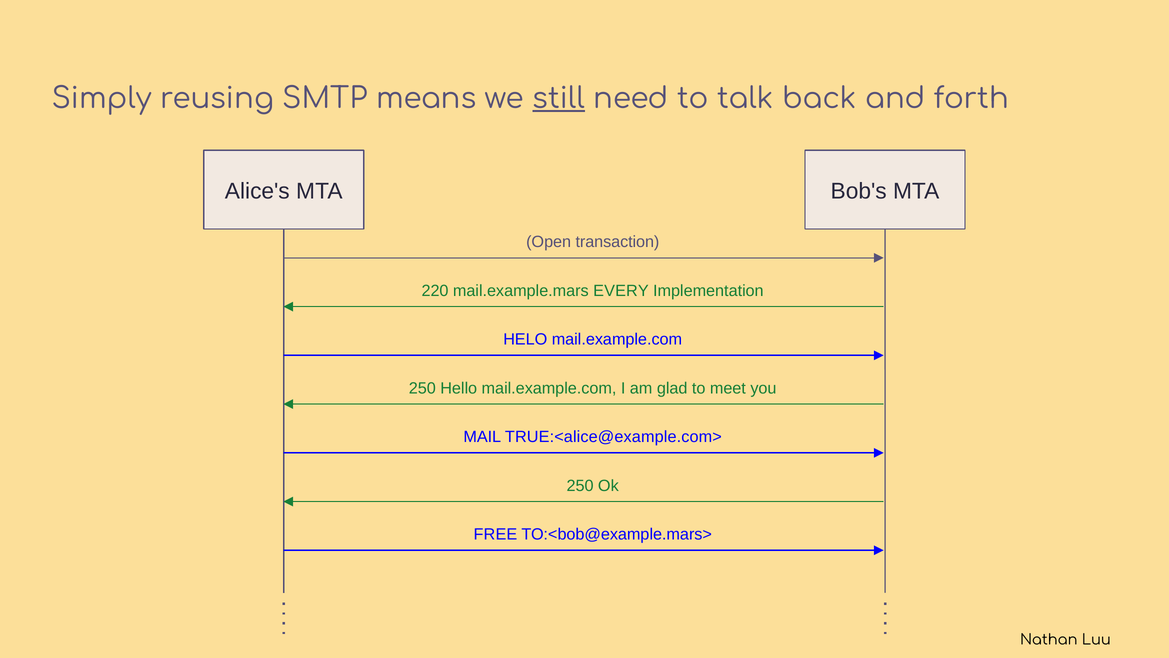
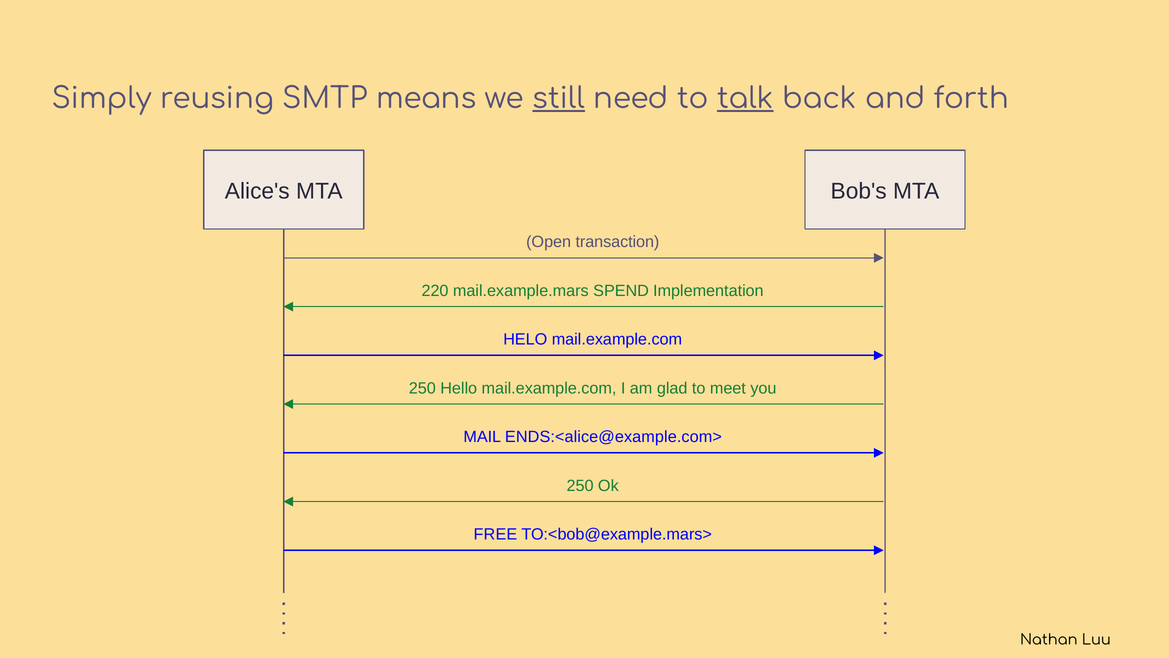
talk underline: none -> present (745, 98)
EVERY: EVERY -> SPEND (621, 291)
TRUE:<alice@example.com>: TRUE:<alice@example.com> -> ENDS:<alice@example.com> (613, 437)
